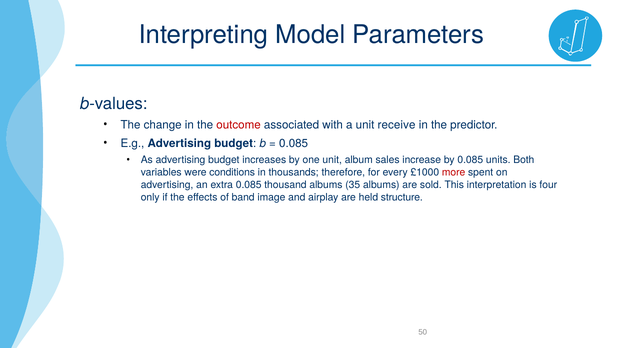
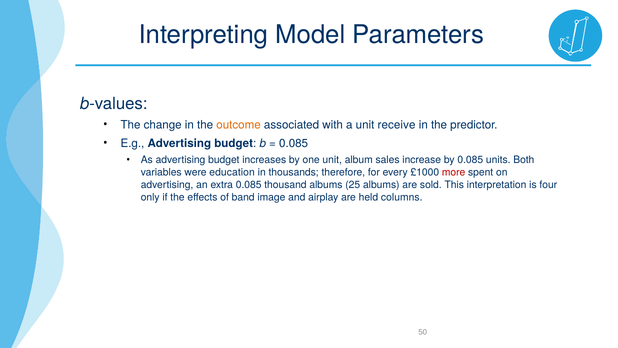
outcome colour: red -> orange (239, 125)
conditions: conditions -> education (232, 172)
35: 35 -> 25 (353, 185)
structure: structure -> columns (402, 197)
